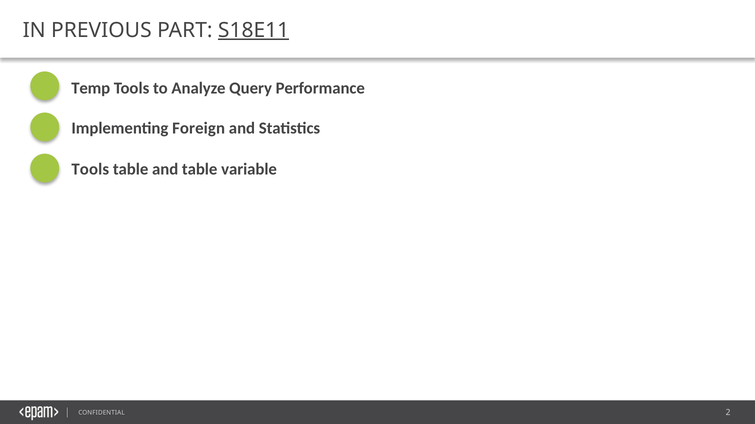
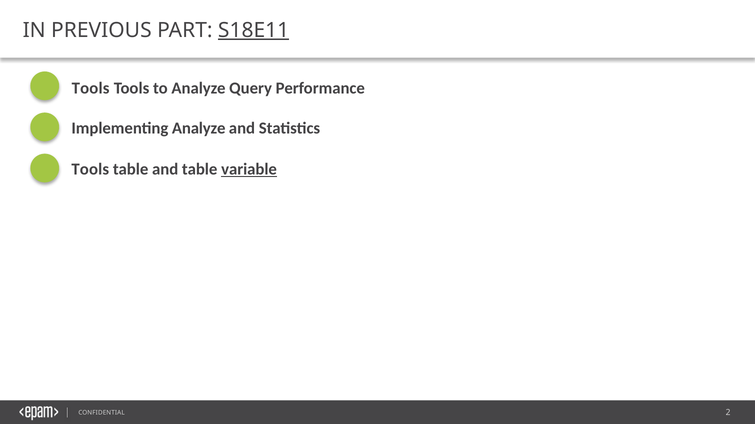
Temp: Temp -> Tools (91, 89)
Implementing Foreign: Foreign -> Analyze (199, 128)
variable underline: none -> present (249, 170)
